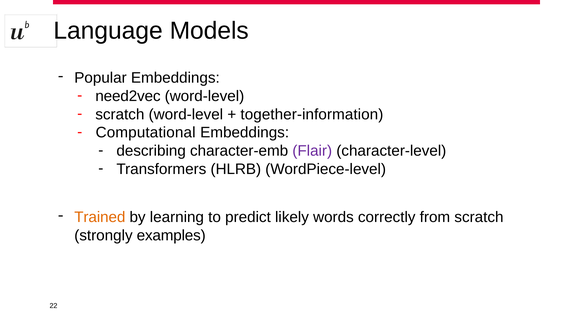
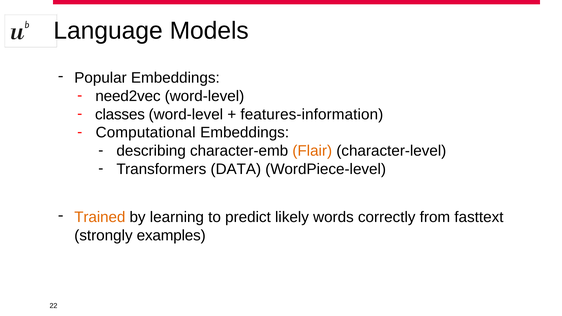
scratch: scratch -> classes (120, 114)
together-information: together-information -> features-information (312, 114)
Flair colour: purple -> orange (312, 151)
HLRB: HLRB -> DATA (236, 169)
from scratch: scratch -> fasttext (479, 217)
